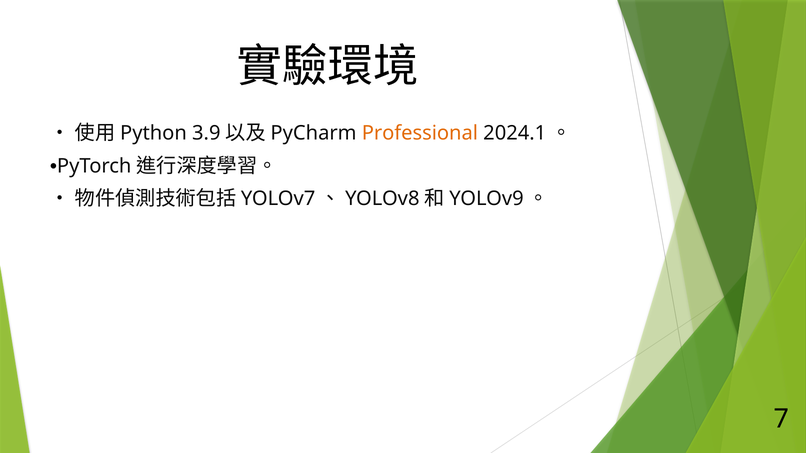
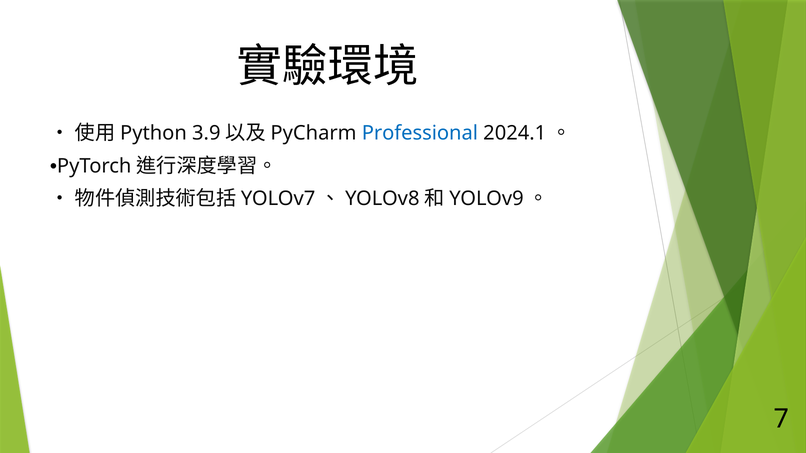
Professional colour: orange -> blue (420, 133)
